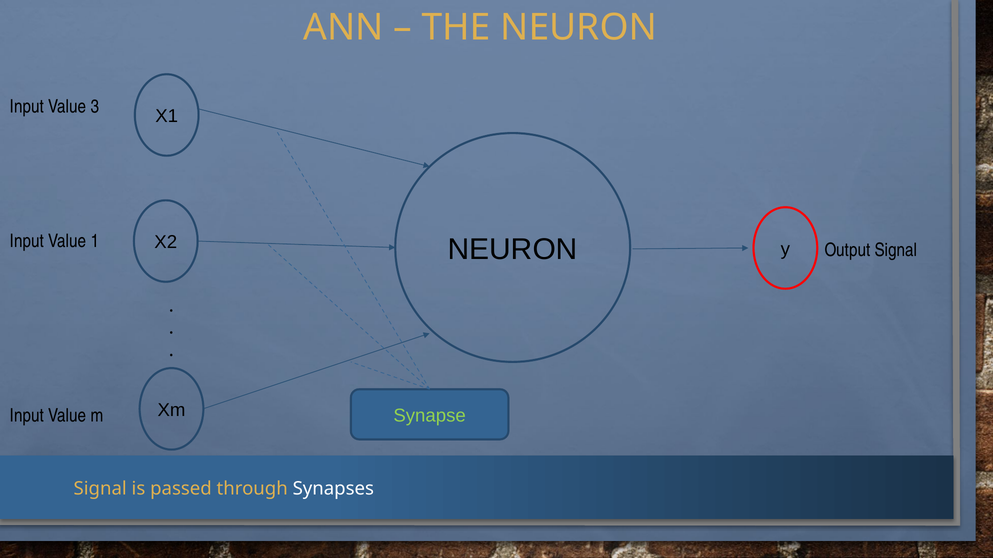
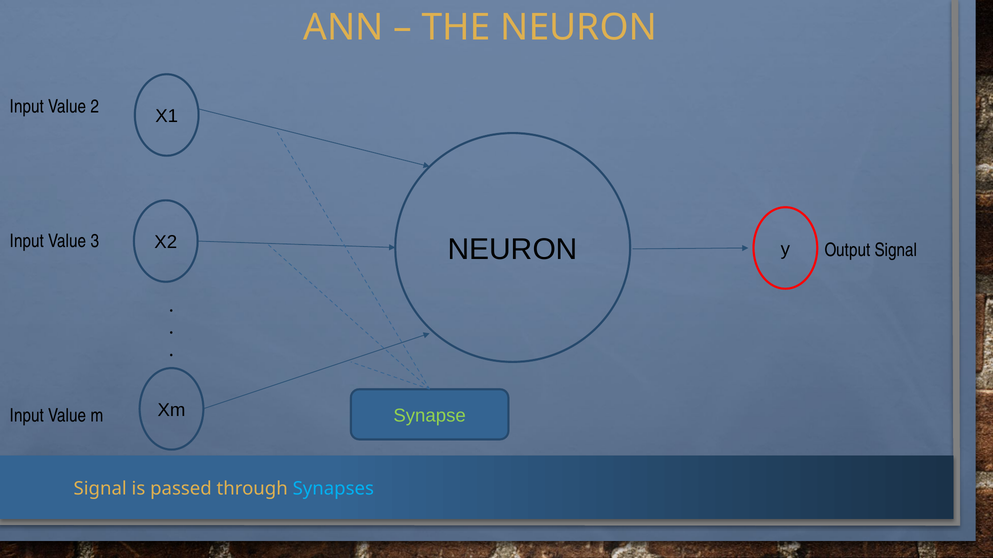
3: 3 -> 2 (95, 107)
1: 1 -> 3 (95, 241)
Synapses colour: white -> light blue (333, 489)
